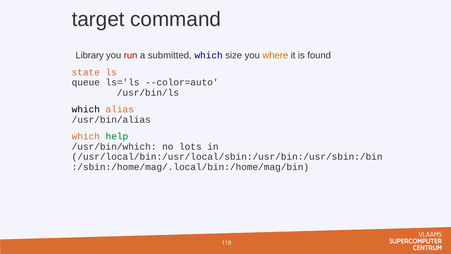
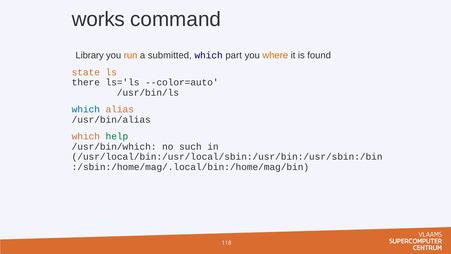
target: target -> works (98, 19)
run colour: red -> orange (131, 55)
size: size -> part (234, 55)
queue: queue -> there (86, 82)
which colour: black -> blue (86, 109)
lots: lots -> such (190, 146)
